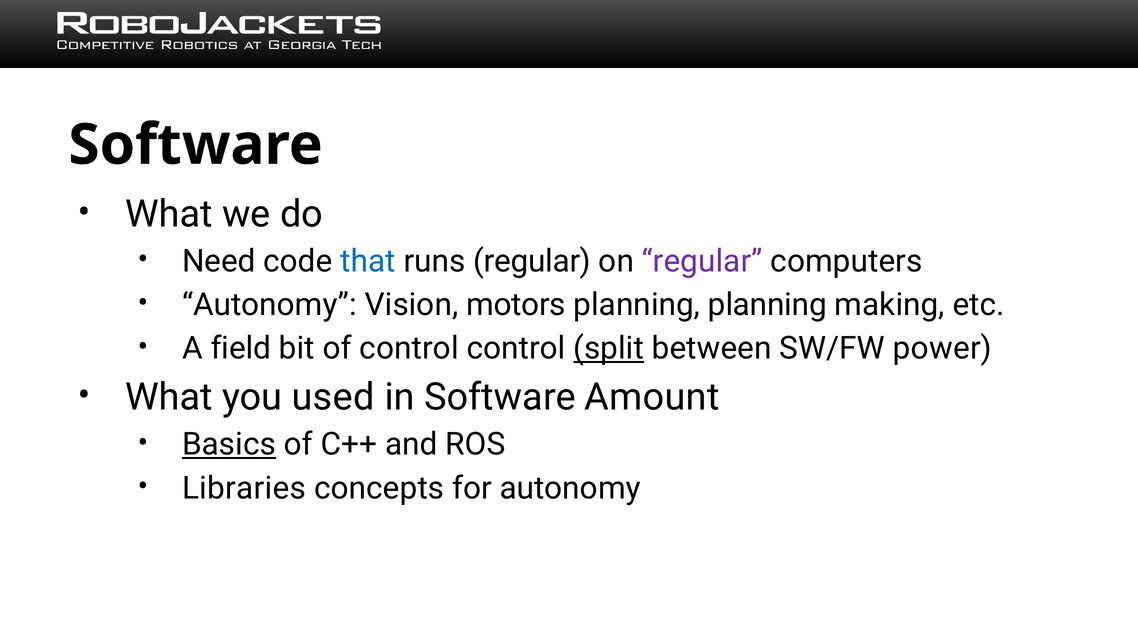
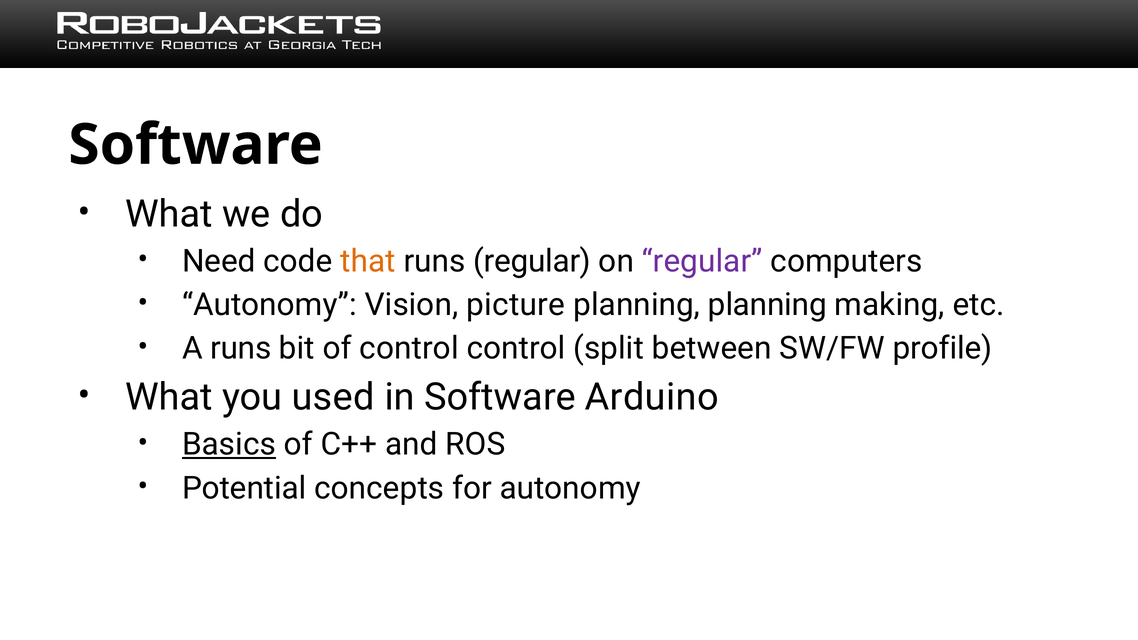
that colour: blue -> orange (368, 261)
motors: motors -> picture (516, 305)
A field: field -> runs (241, 349)
split underline: present -> none (609, 349)
power: power -> profile (943, 349)
Amount: Amount -> Arduino (652, 398)
Libraries: Libraries -> Potential (244, 488)
